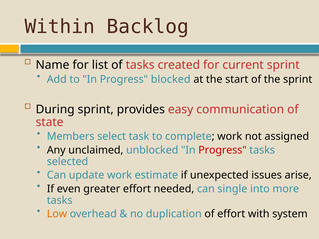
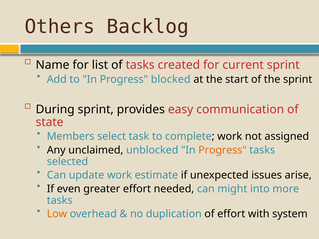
Within: Within -> Others (60, 27)
Progress colour: red -> orange (223, 150)
single: single -> might (232, 189)
